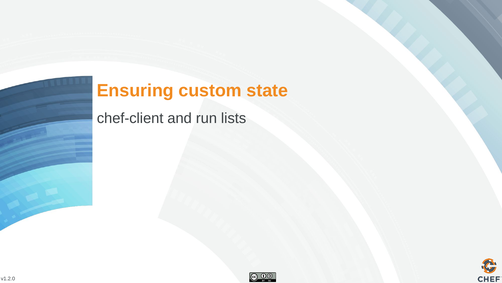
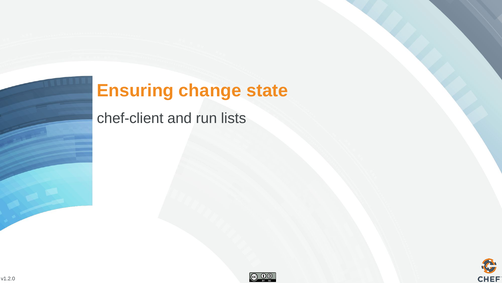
custom: custom -> change (210, 90)
